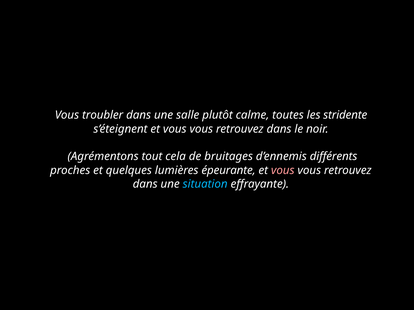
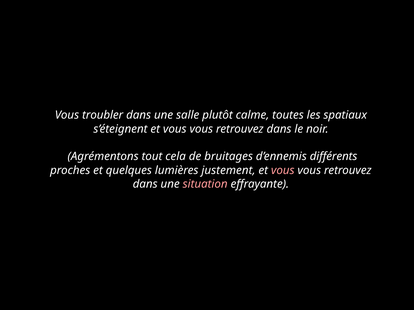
stridente: stridente -> spatiaux (345, 115)
épeurante: épeurante -> justement (228, 171)
situation colour: light blue -> pink (205, 184)
